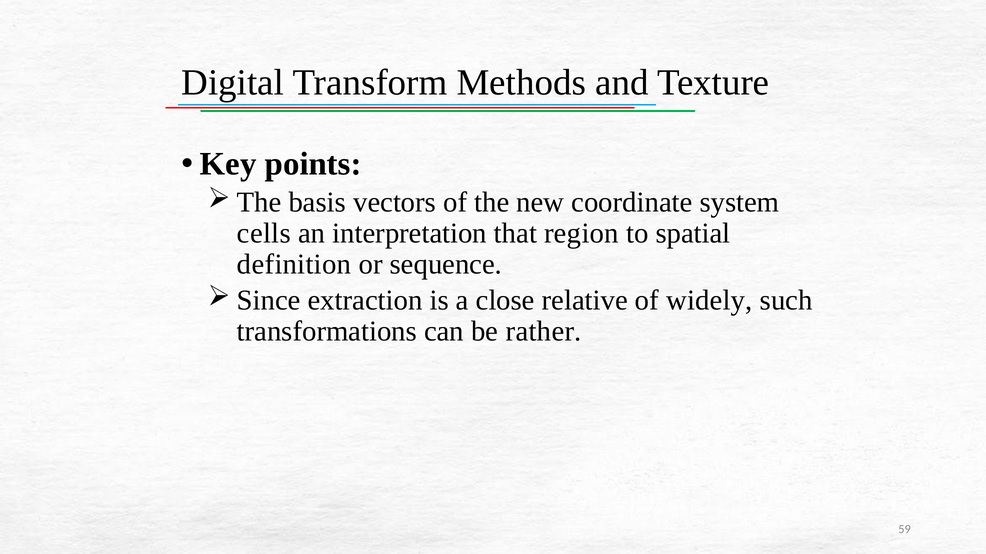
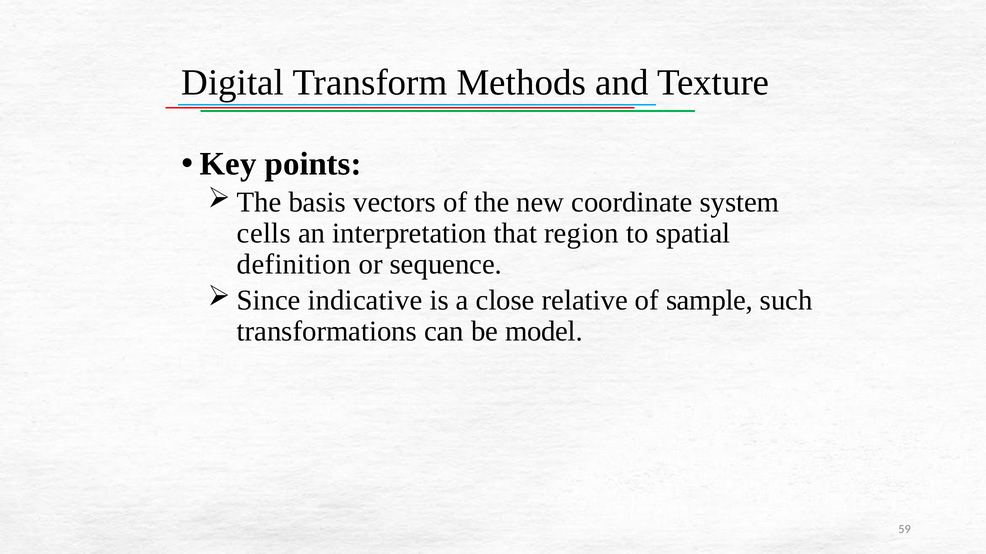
extraction: extraction -> indicative (365, 301)
widely: widely -> sample (710, 301)
rather: rather -> model (544, 332)
